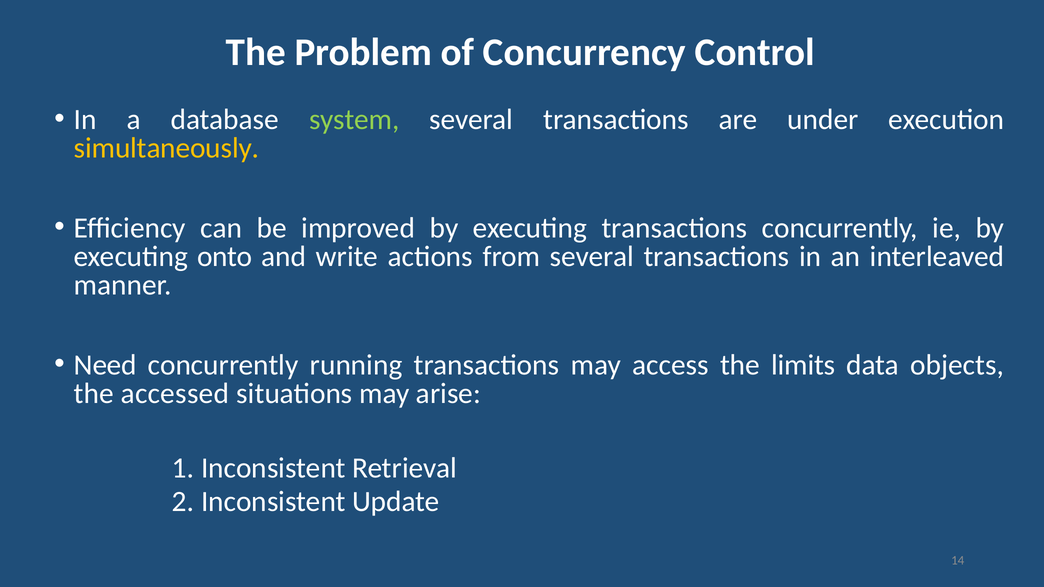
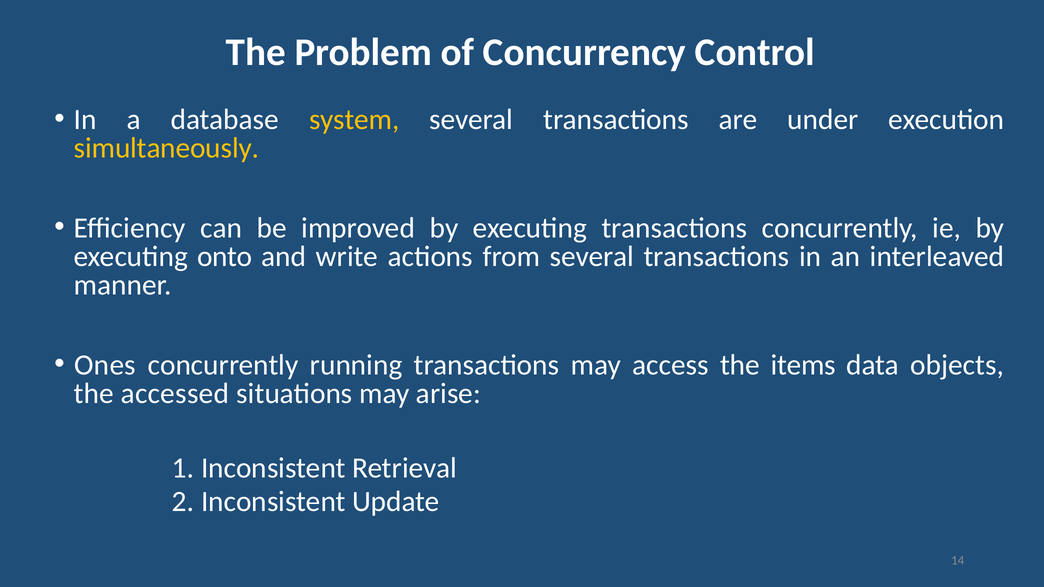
system colour: light green -> yellow (354, 120)
Need: Need -> Ones (105, 365)
limits: limits -> items (803, 365)
